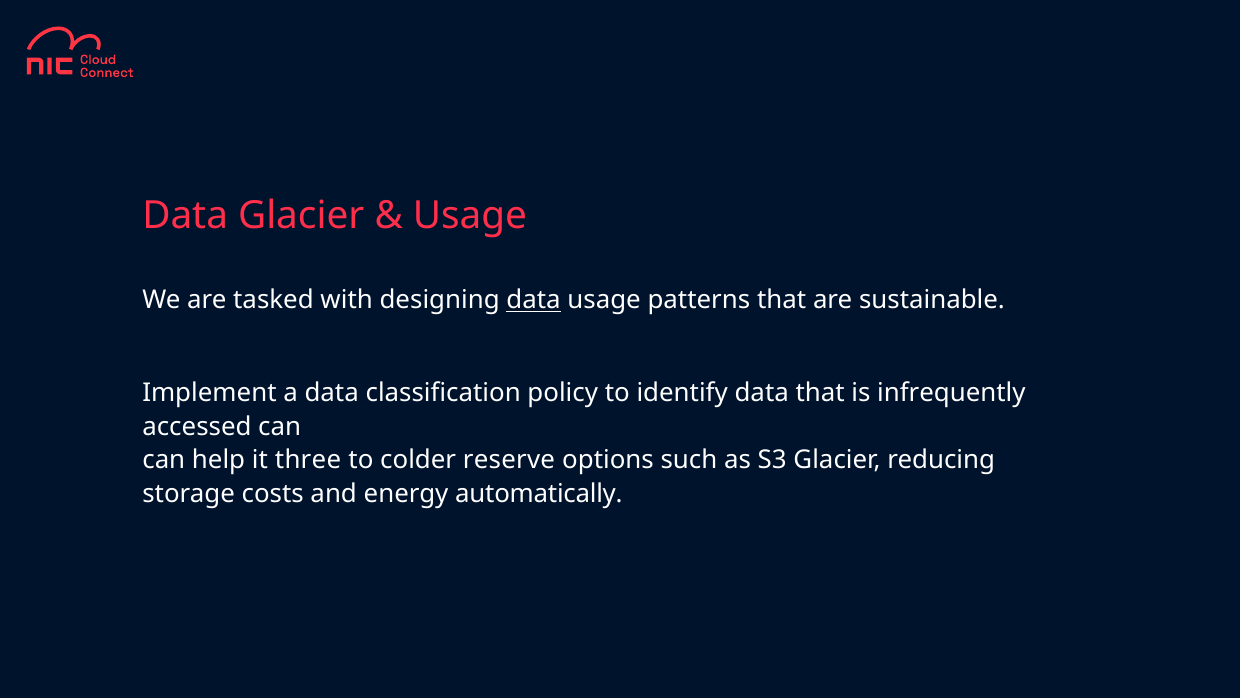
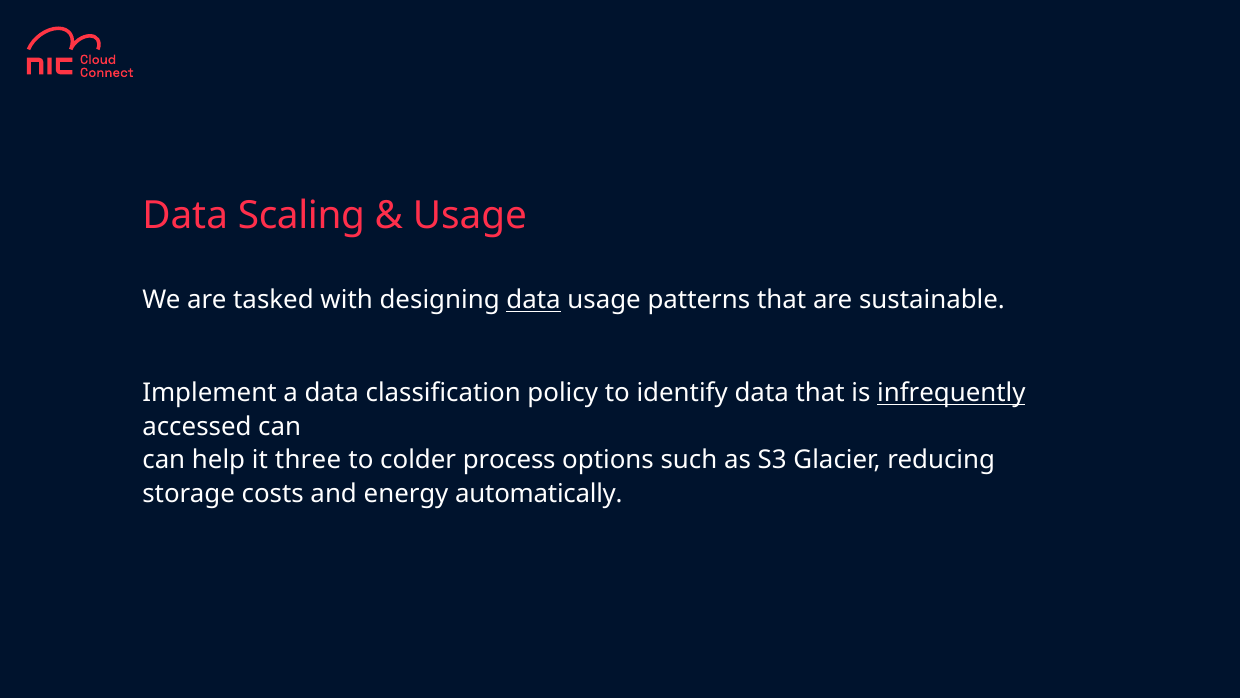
Data Glacier: Glacier -> Scaling (301, 216)
infrequently underline: none -> present (951, 393)
reserve: reserve -> process (509, 460)
